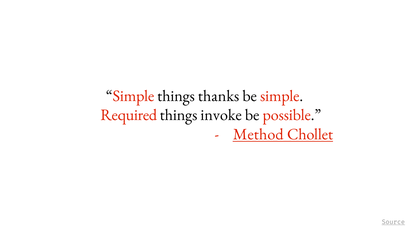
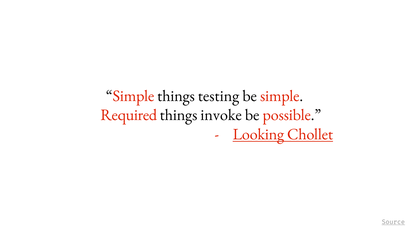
thanks: thanks -> testing (219, 96)
Method: Method -> Looking (258, 134)
